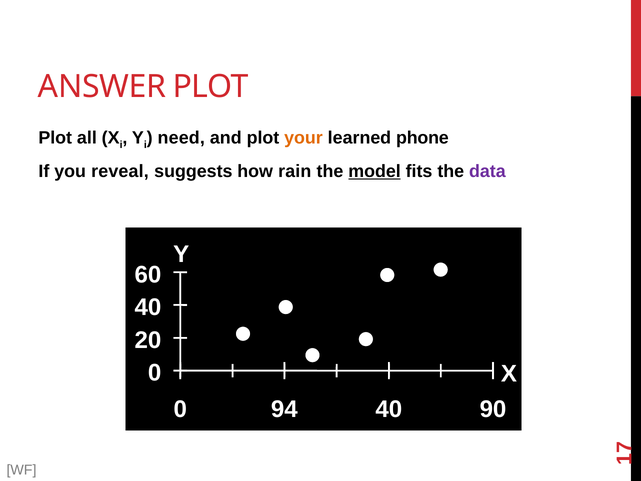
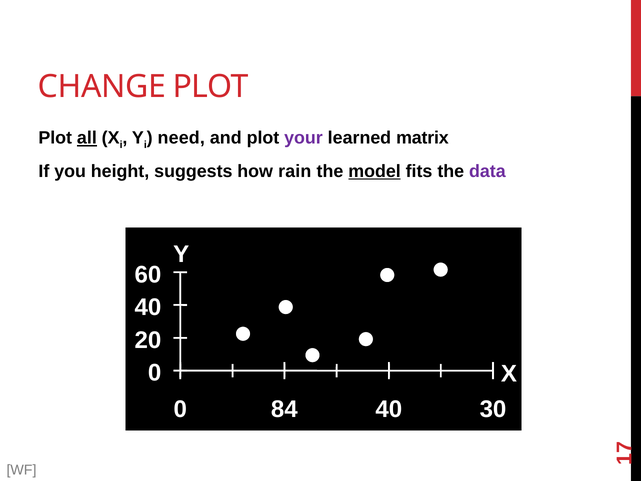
ANSWER: ANSWER -> CHANGE (102, 87)
all underline: none -> present (87, 138)
your colour: orange -> purple (304, 138)
phone: phone -> matrix (422, 138)
reveal: reveal -> height (120, 171)
94: 94 -> 84 (284, 409)
90: 90 -> 30 (493, 409)
